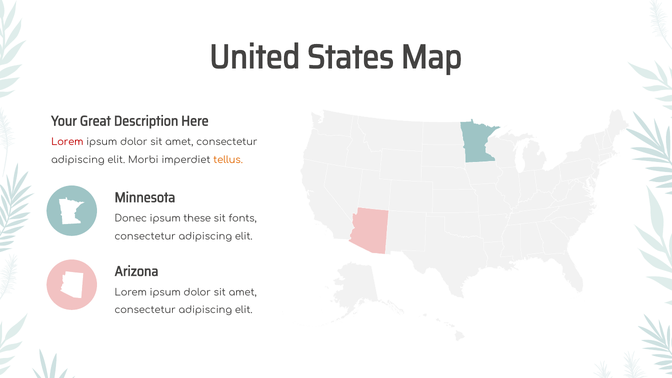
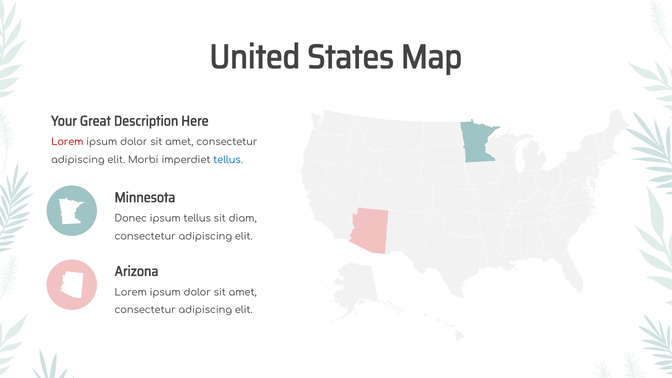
tellus colour: orange -> blue (228, 160)
ipsum these: these -> tellus (197, 219)
fonts: fonts -> diam (243, 219)
